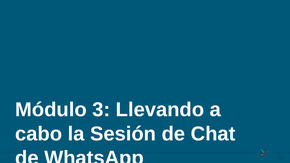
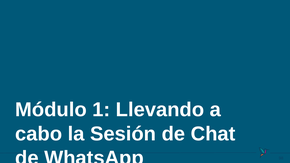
3: 3 -> 1 (101, 110)
